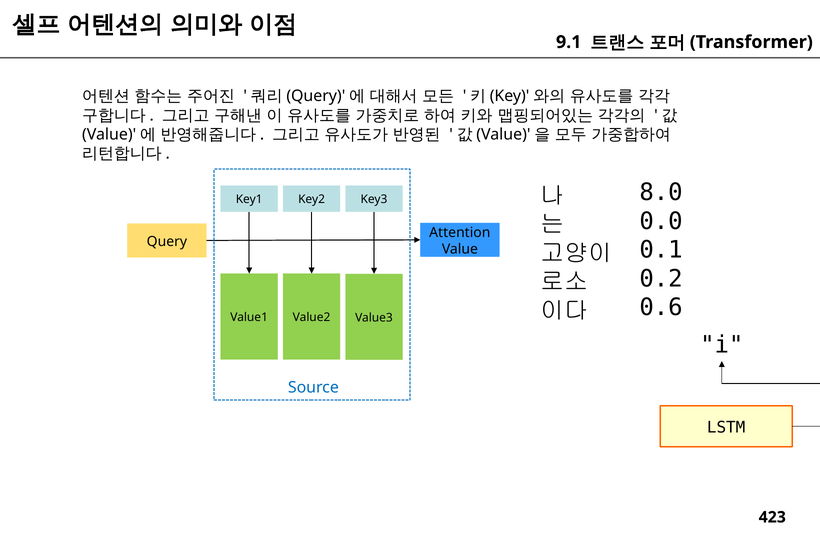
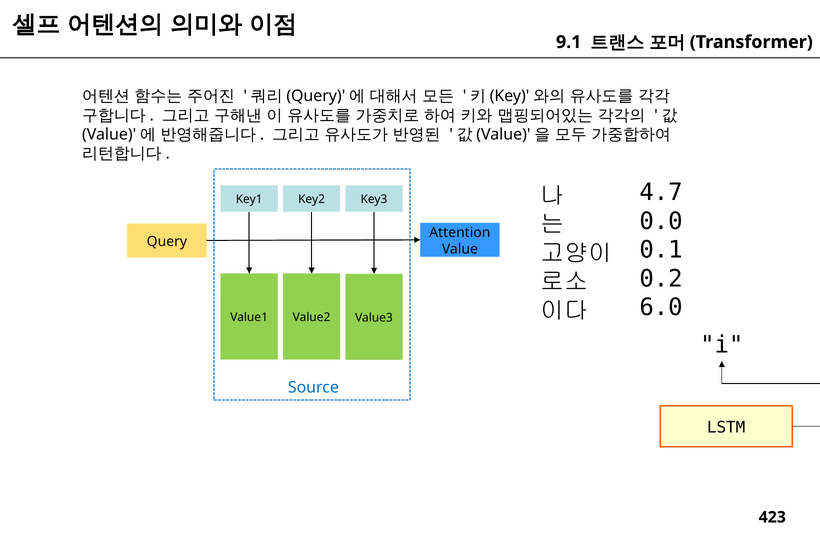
8.0: 8.0 -> 4.7 (661, 192)
0.6: 0.6 -> 6.0 (661, 307)
